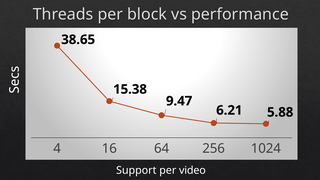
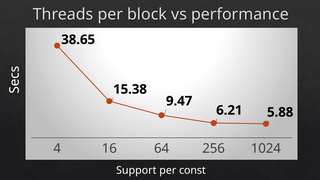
video: video -> const (192, 170)
